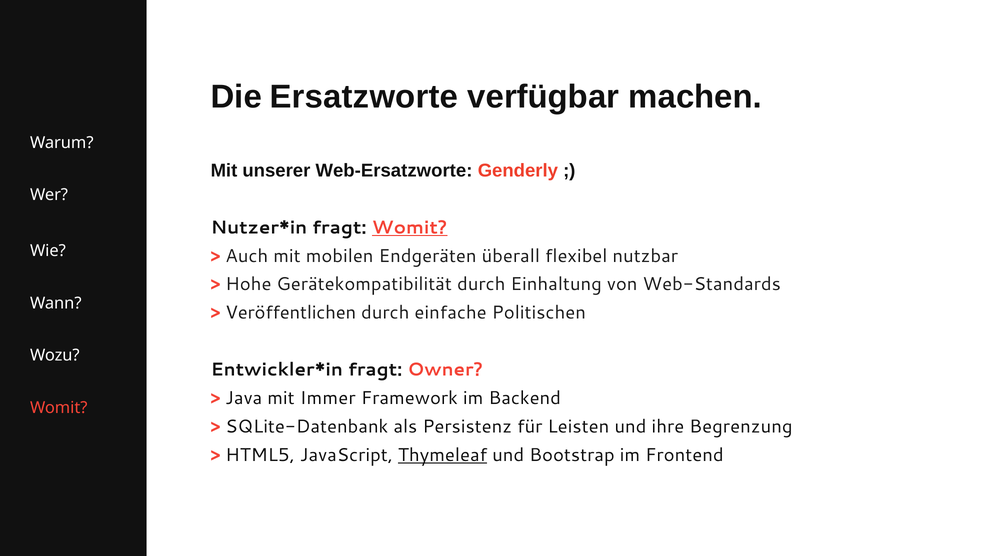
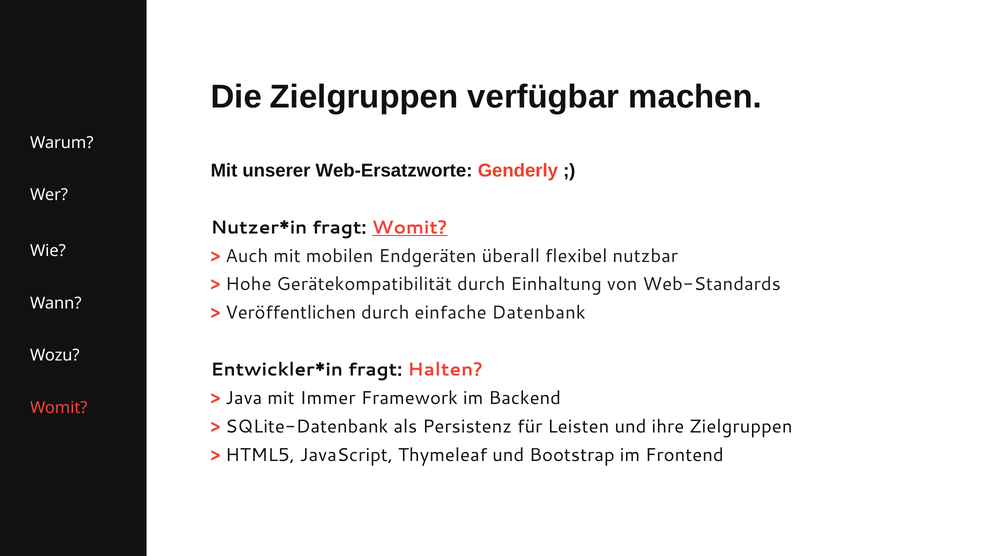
Die Ersatzworte: Ersatzworte -> Zielgruppen (364, 97)
Politischen: Politischen -> Datenbank (539, 313)
Owner: Owner -> Halten (445, 369)
ihre Begrenzung: Begrenzung -> Zielgruppen (741, 426)
Thymeleaf underline: present -> none (443, 455)
